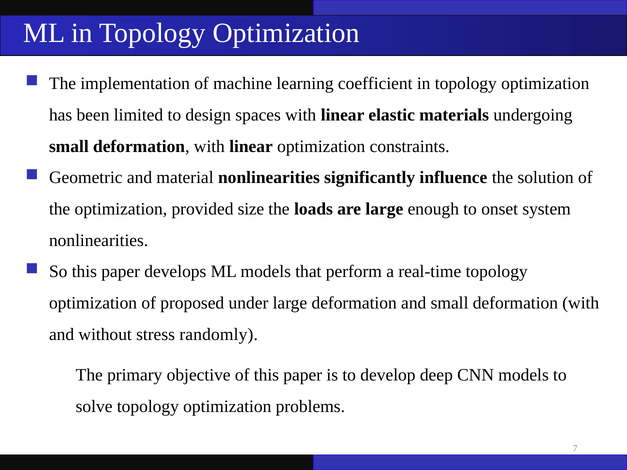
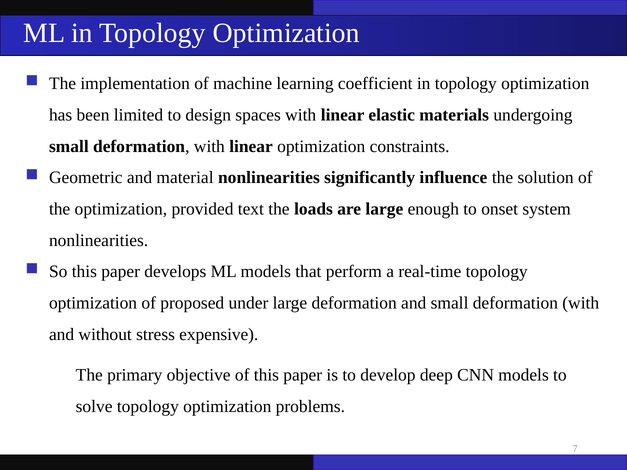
size: size -> text (251, 209)
randomly: randomly -> expensive (219, 334)
